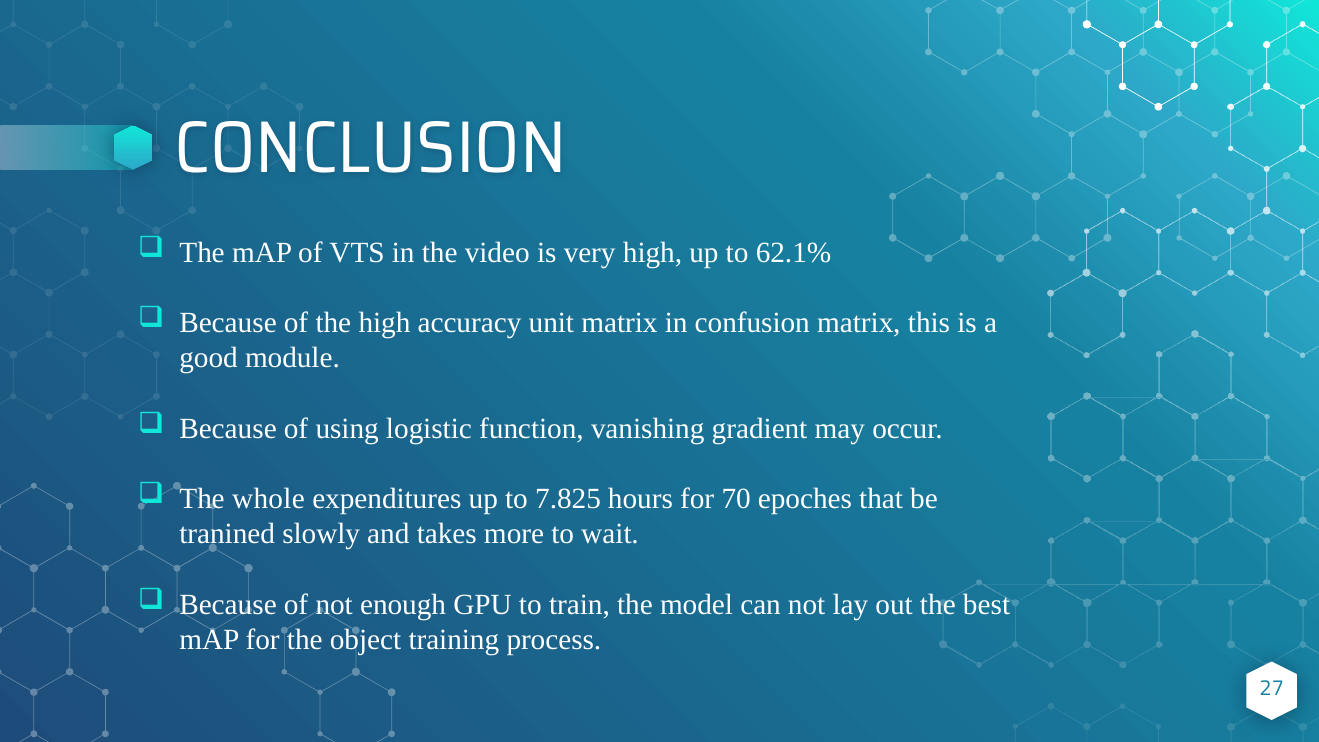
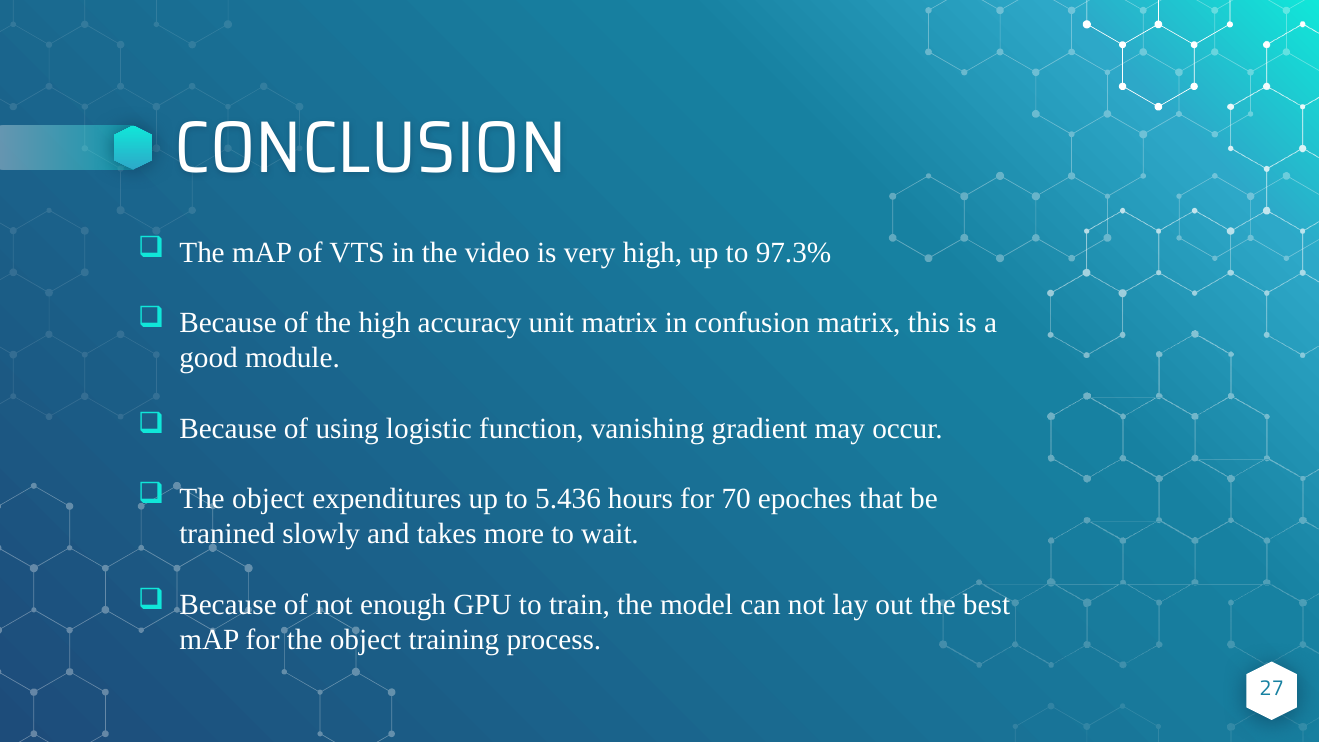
62.1%: 62.1% -> 97.3% (794, 253)
whole: whole -> object (268, 499)
7.825: 7.825 -> 5.436 (568, 499)
